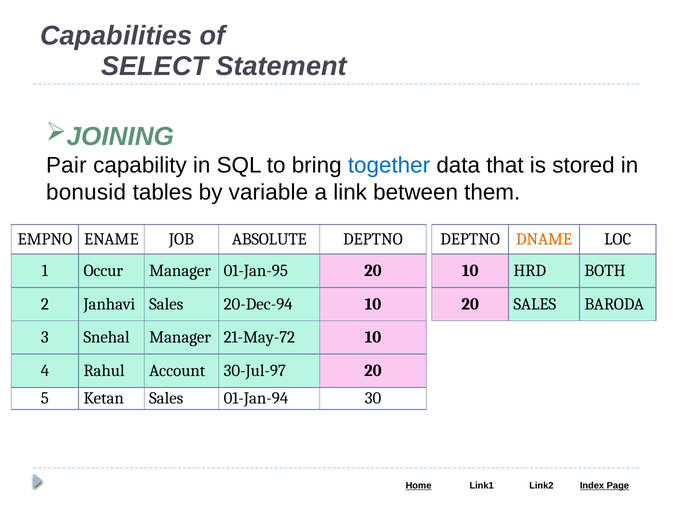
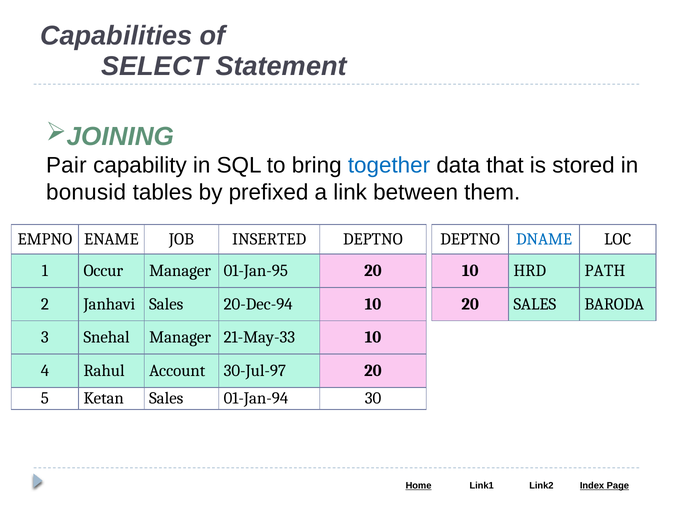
variable: variable -> prefixed (269, 192)
ABSOLUTE: ABSOLUTE -> INSERTED (269, 239)
DNAME colour: orange -> blue (544, 239)
BOTH: BOTH -> PATH (605, 271)
21-May-72: 21-May-72 -> 21-May-33 (259, 337)
